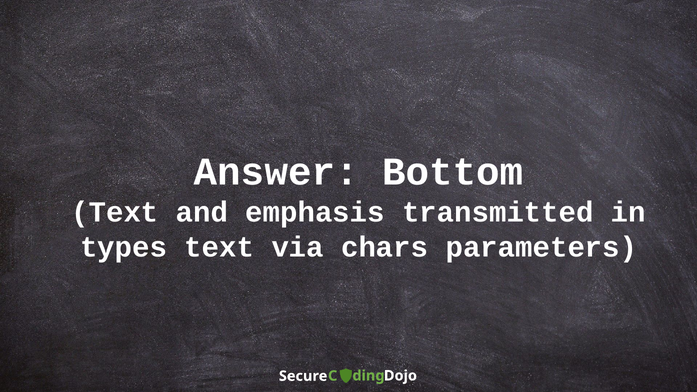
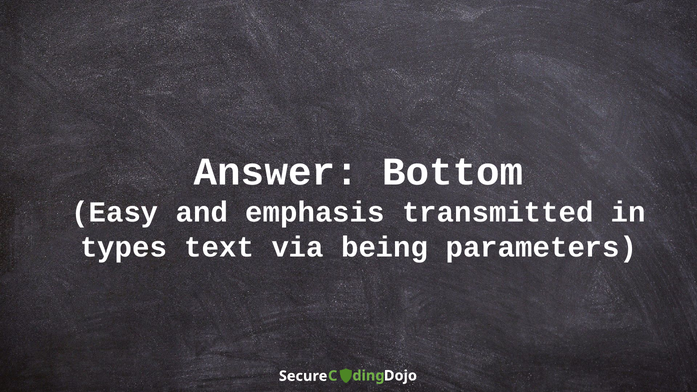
Text: Text -> Easy (115, 212)
chars: chars -> being (385, 247)
